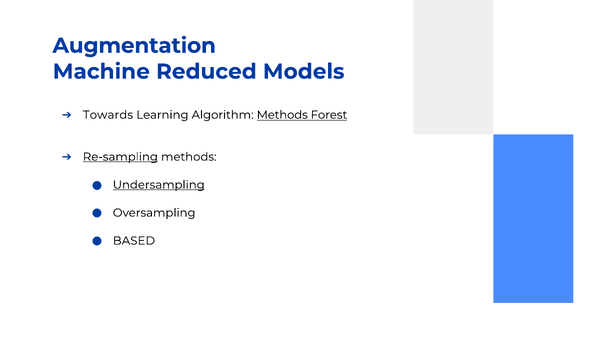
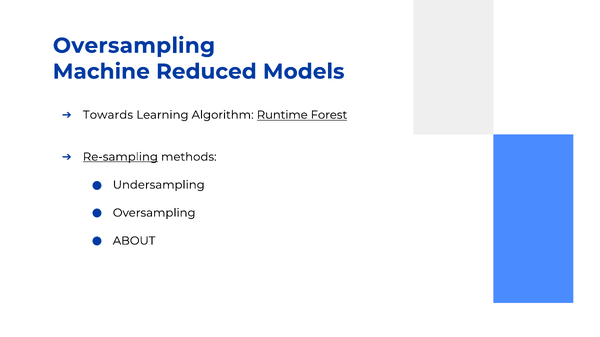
Augmentation: Augmentation -> Oversampling (134, 46)
Algorithm Methods: Methods -> Runtime (282, 115)
Undersampling underline: present -> none (159, 185)
BASED: BASED -> ABOUT (134, 241)
